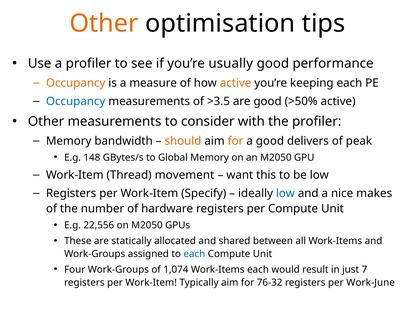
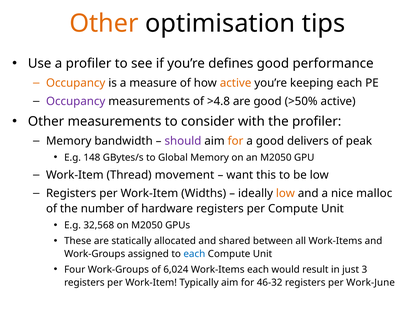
usually: usually -> defines (231, 64)
Occupancy colour: blue -> purple (76, 101)
>3.5: >3.5 -> >4.8 (218, 101)
should colour: orange -> purple (183, 141)
Specify: Specify -> Widths (204, 194)
low colour: blue -> orange (285, 194)
makes: makes -> malloc (374, 194)
22,556: 22,556 -> 32,568 (99, 225)
1,074: 1,074 -> 6,024 (176, 270)
7: 7 -> 3 (364, 270)
76-32: 76-32 -> 46-32 (270, 283)
